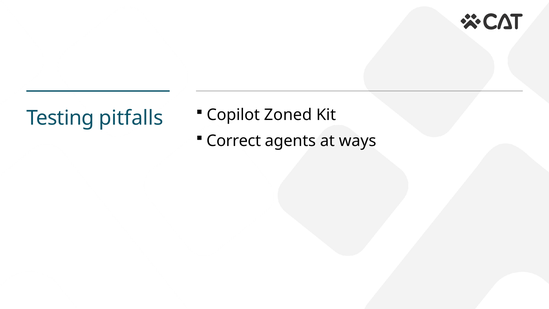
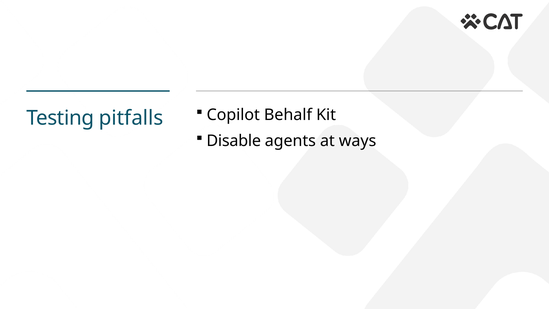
Zoned: Zoned -> Behalf (288, 115)
Correct: Correct -> Disable (234, 141)
